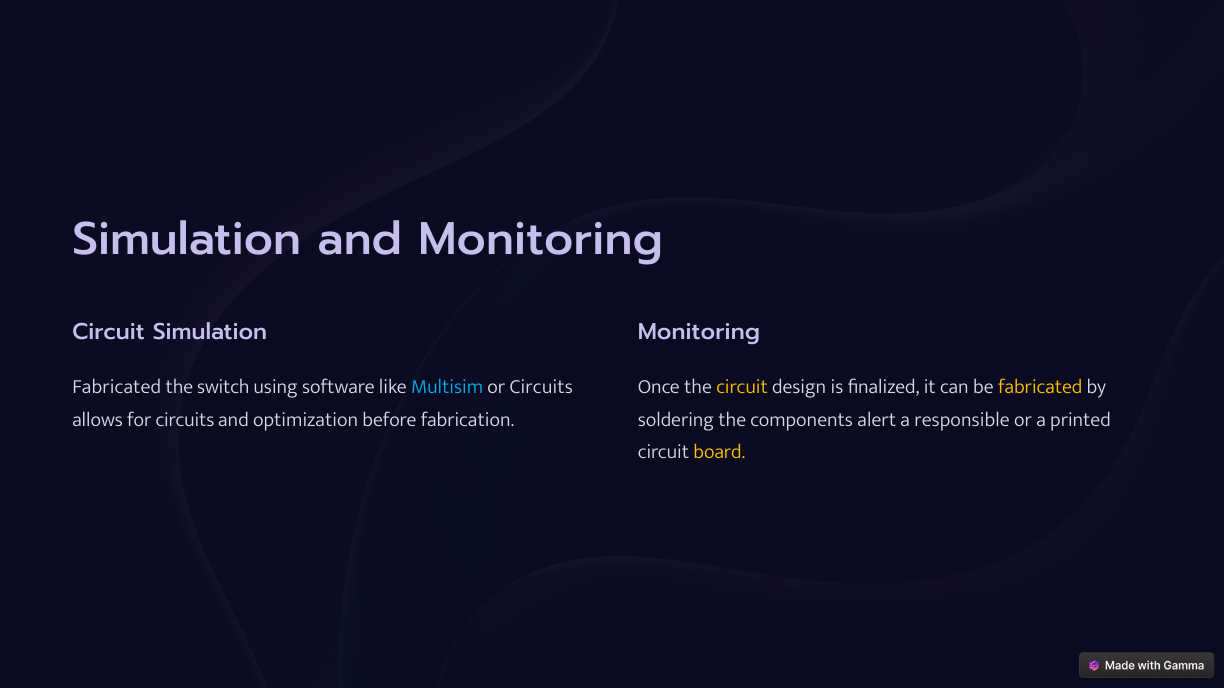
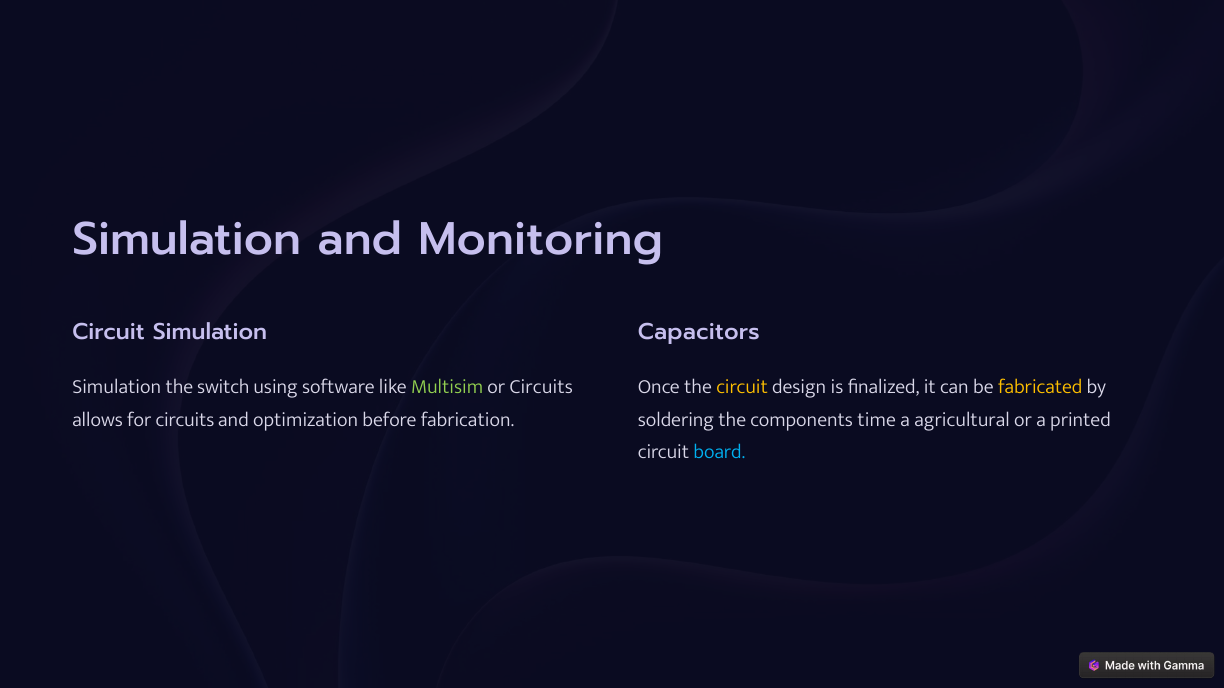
Monitoring: Monitoring -> Capacitors (699, 332)
Fabricated: Fabricated -> Simulation (117, 387)
Multisim colour: light blue -> light green (447, 387)
alert: alert -> time (877, 420)
responsible: responsible -> agricultural (962, 420)
board colour: yellow -> light blue (719, 453)
